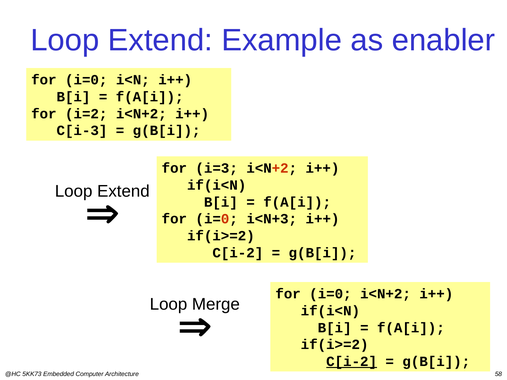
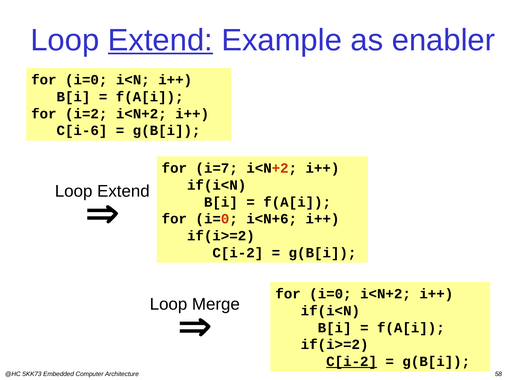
Extend underline: none -> present (160, 40)
C[i-3: C[i-3 -> C[i-6 (82, 131)
i=3: i=3 -> i=7 (217, 168)
i<N+3: i<N+3 -> i<N+6 (272, 219)
